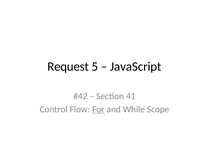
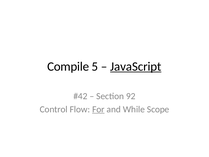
Request: Request -> Compile (68, 66)
JavaScript underline: none -> present (136, 66)
41: 41 -> 92 (131, 96)
